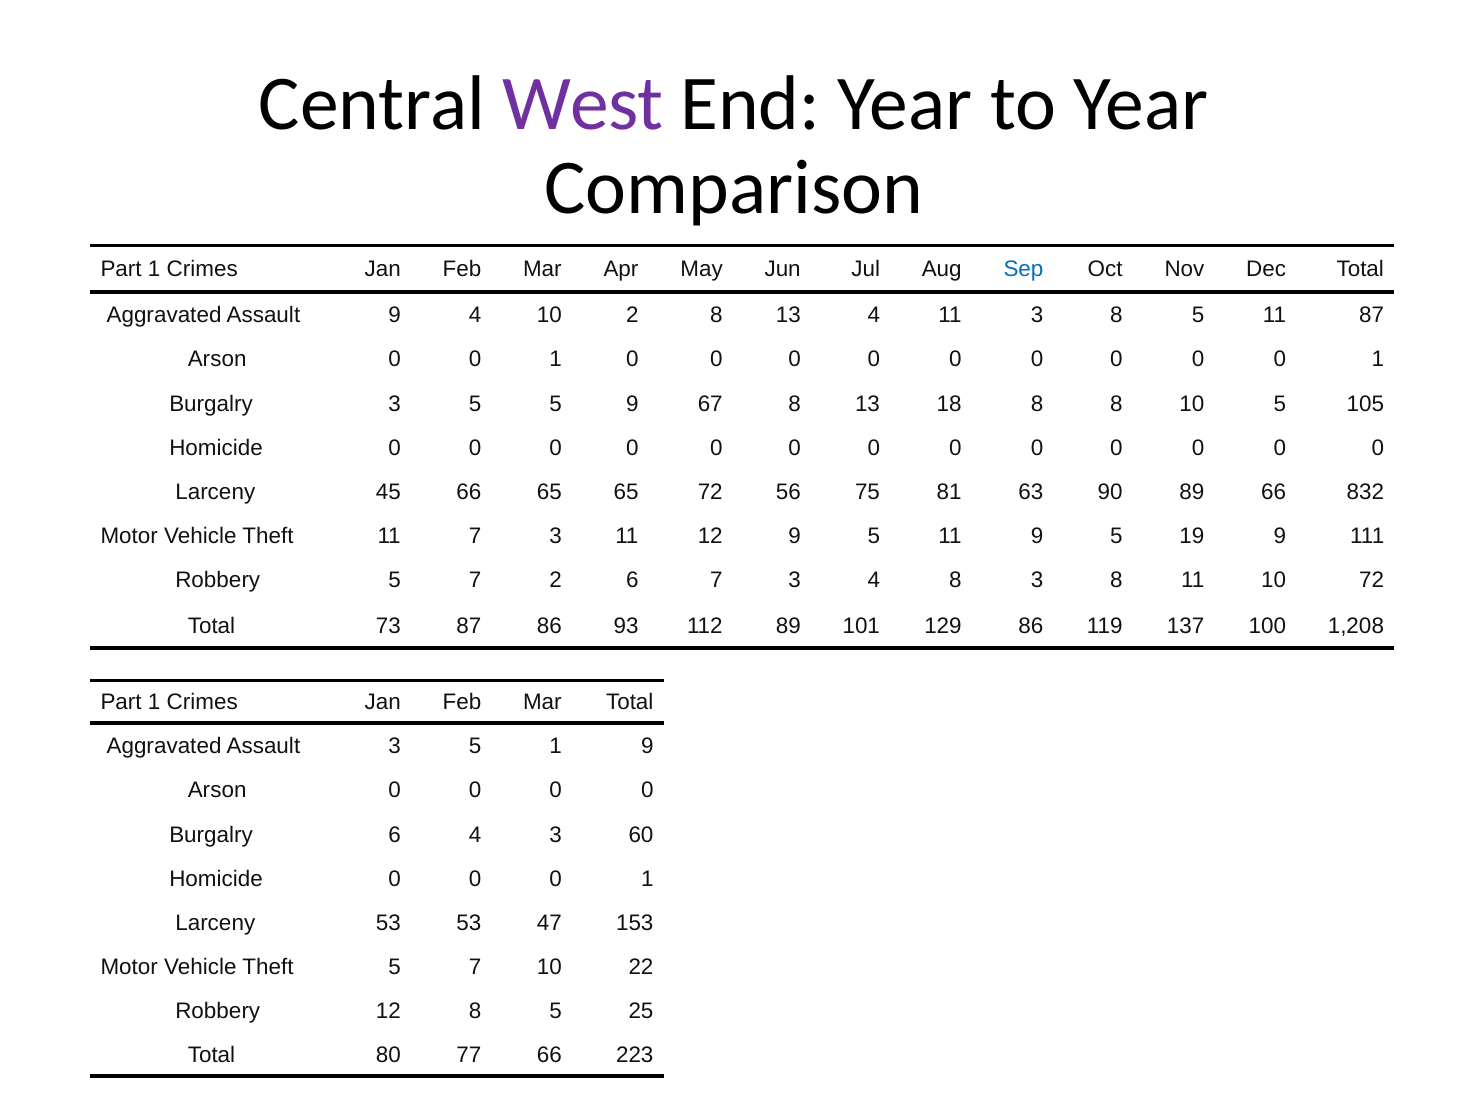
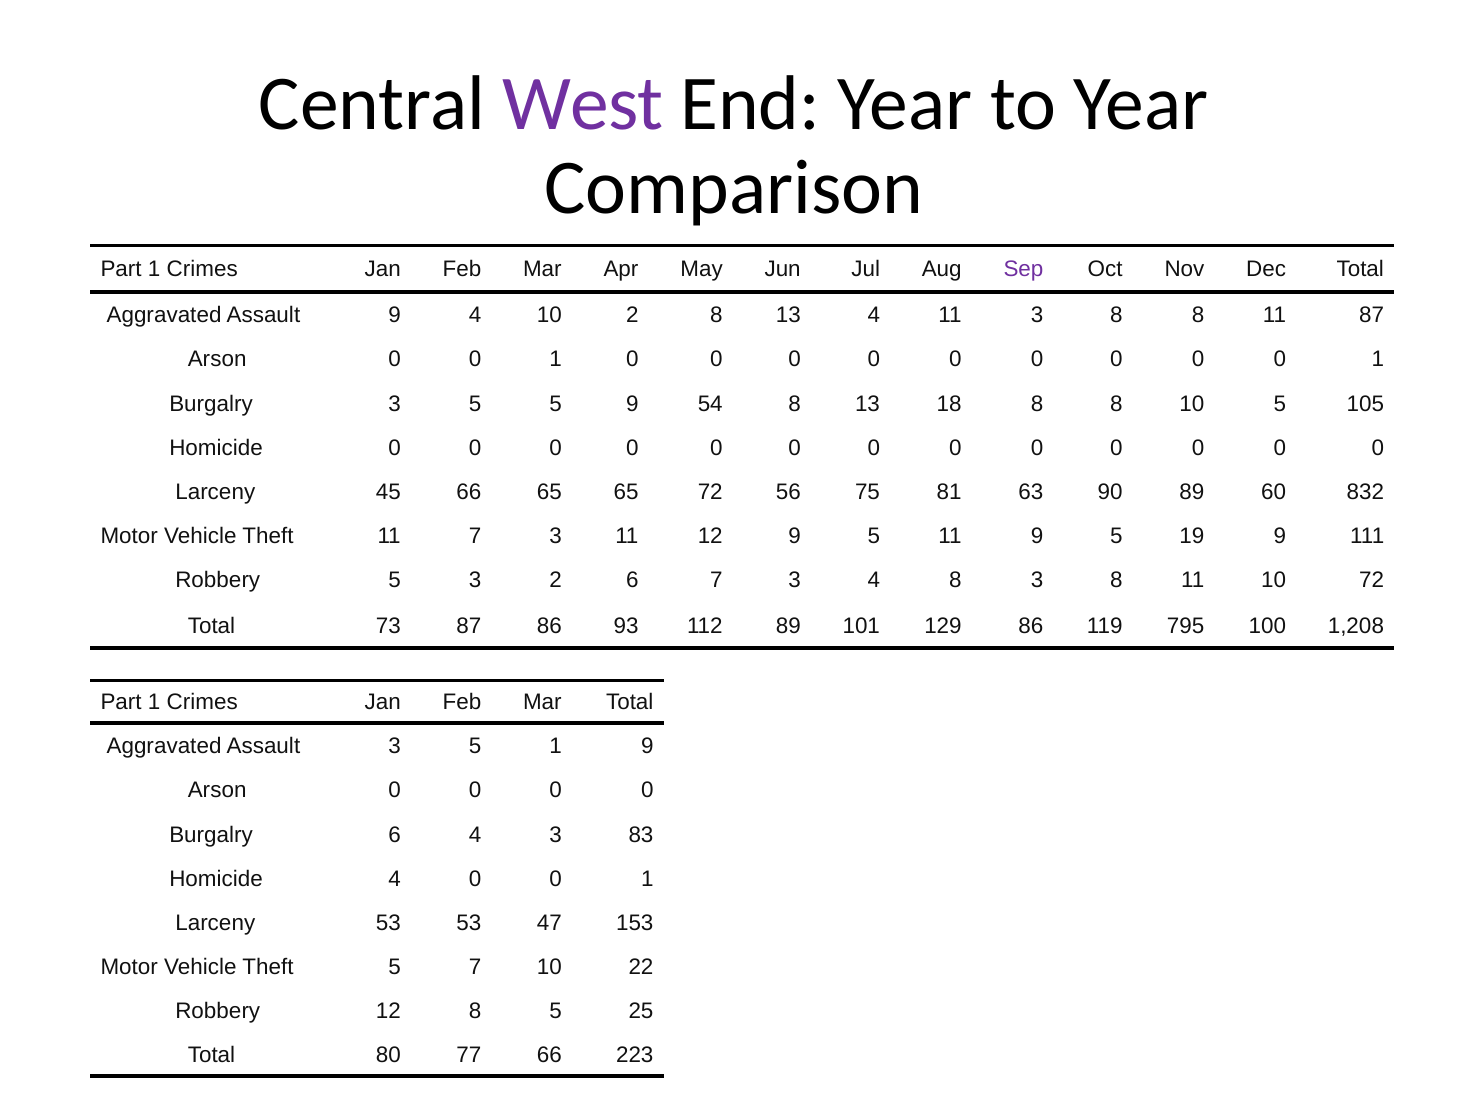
Sep colour: blue -> purple (1023, 269)
3 8 5: 5 -> 8 (1198, 315)
67: 67 -> 54 (710, 404)
89 66: 66 -> 60 (1274, 492)
Robbery 5 7: 7 -> 3 (475, 580)
137: 137 -> 795 (1186, 626)
60: 60 -> 83 (641, 835)
0: 0 -> 4 (395, 879)
